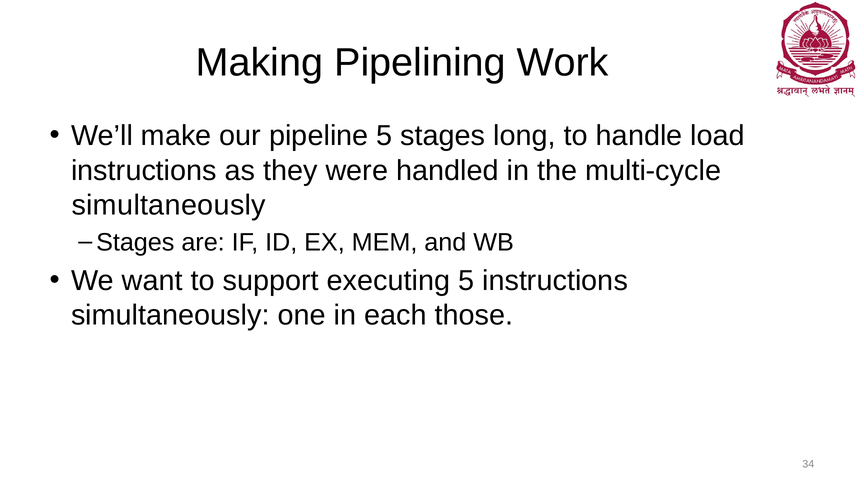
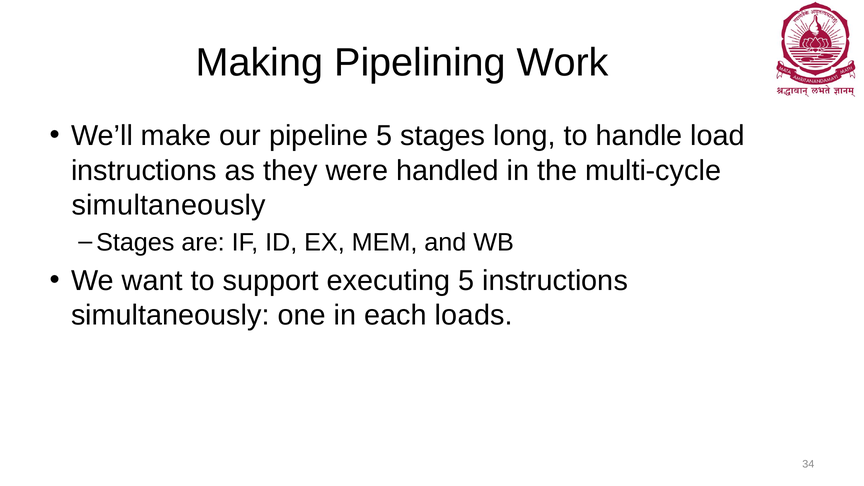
those: those -> loads (474, 315)
